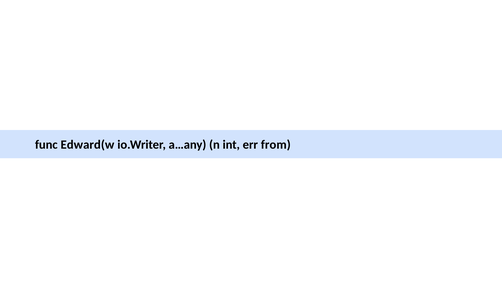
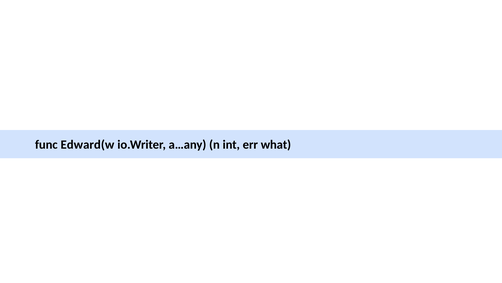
from: from -> what (276, 144)
